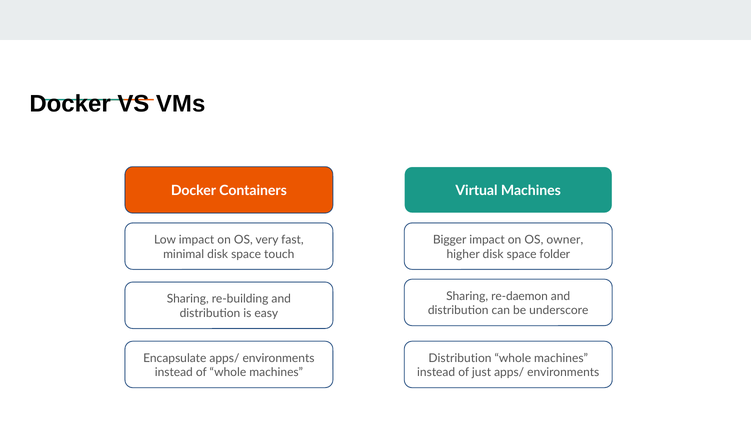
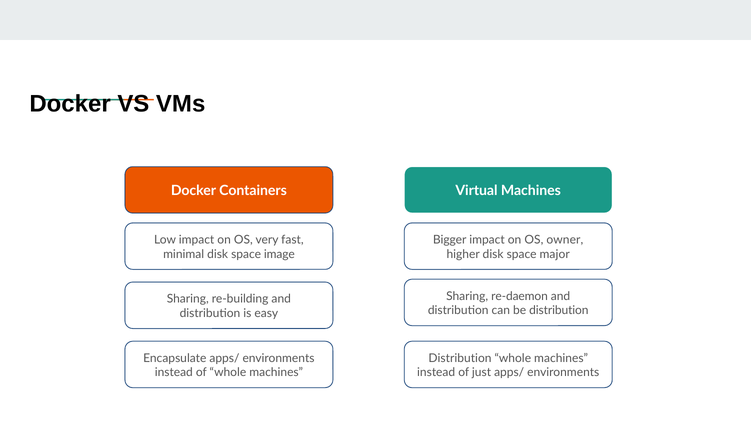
touch: touch -> image (279, 254)
folder: folder -> major (555, 254)
be underscore: underscore -> distribution (559, 311)
